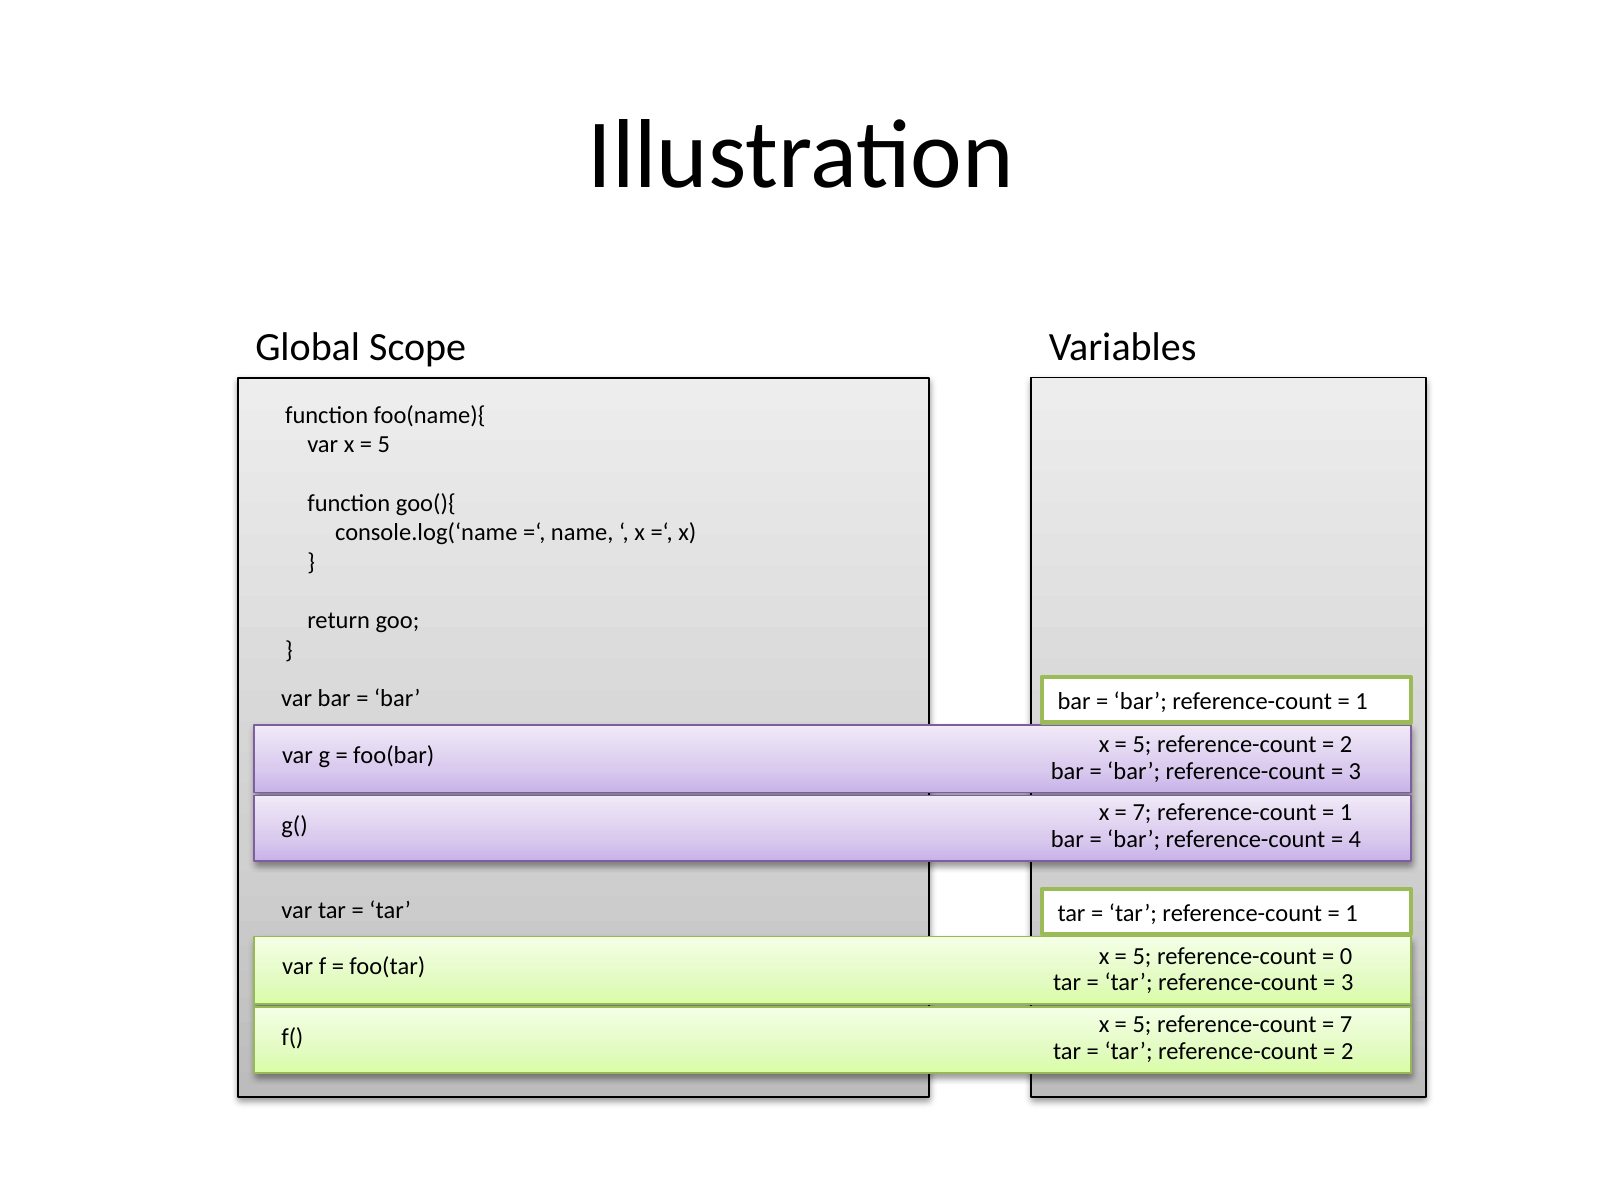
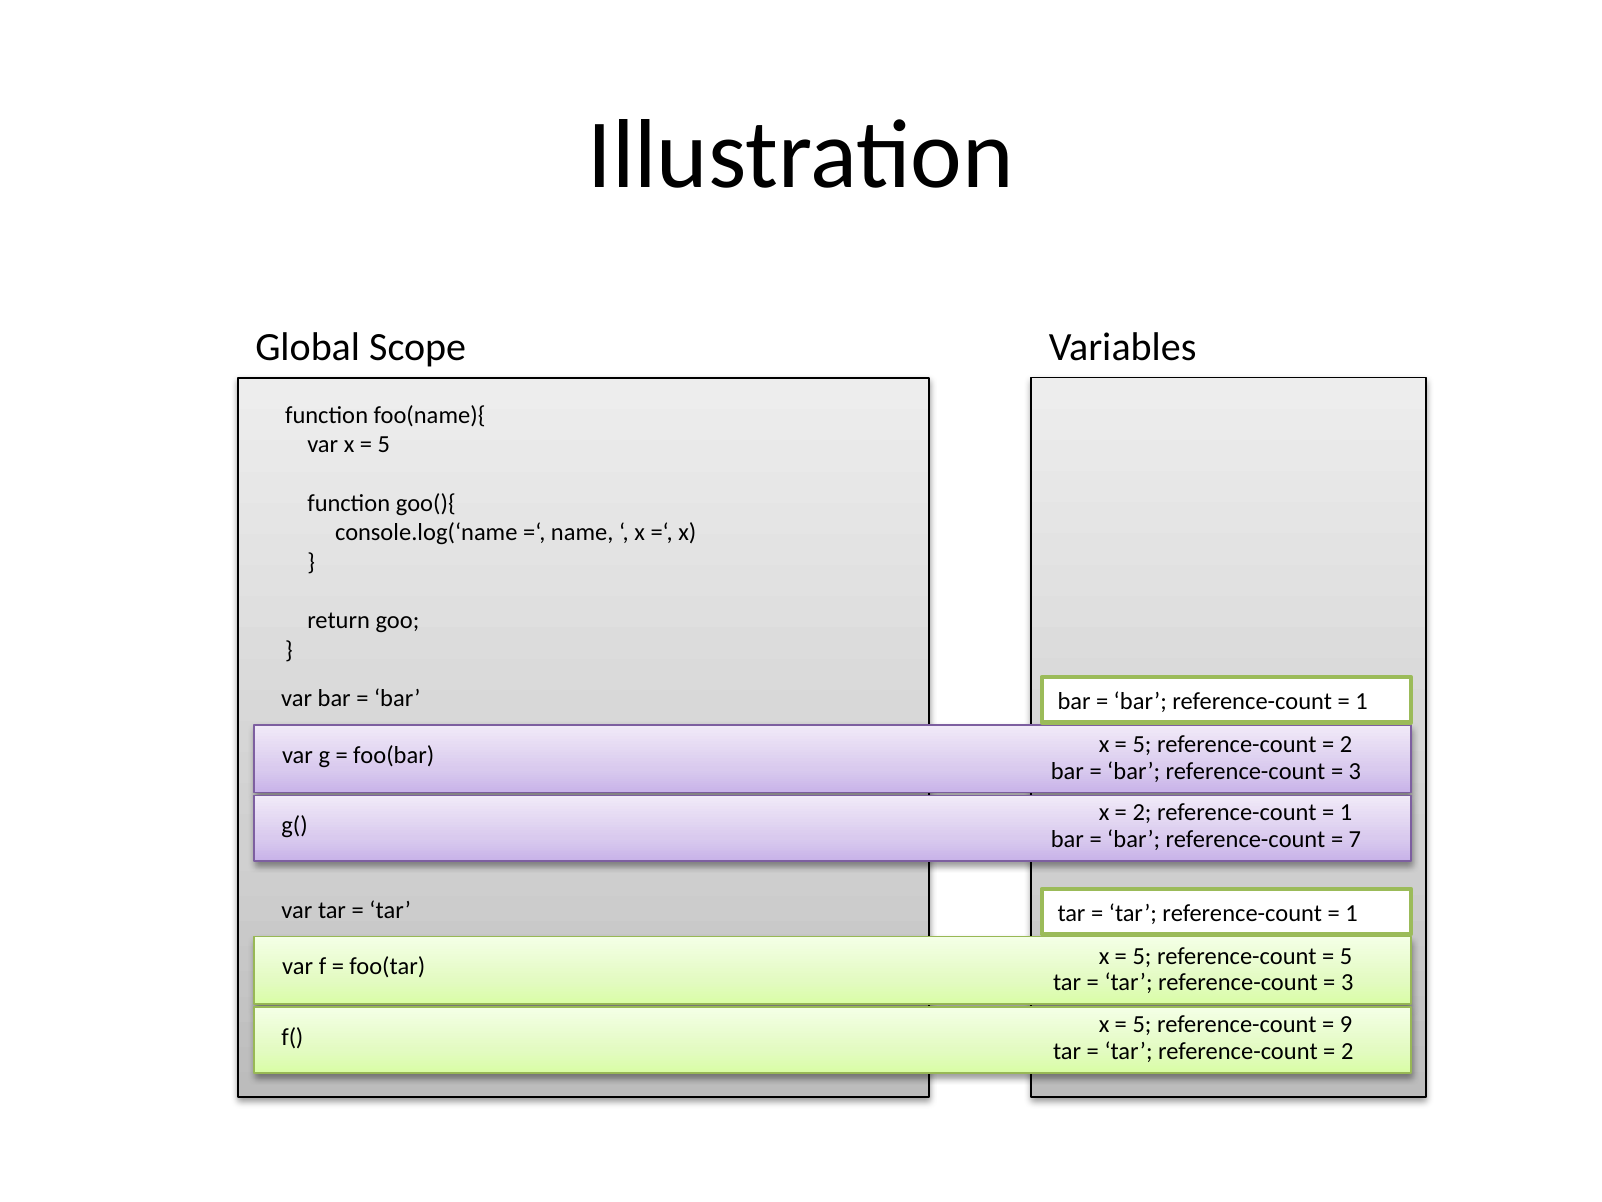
7: 7 -> 2 (1142, 813)
4: 4 -> 7 (1355, 839)
0: 0 -> 5 (1346, 956)
7: 7 -> 9 (1346, 1024)
